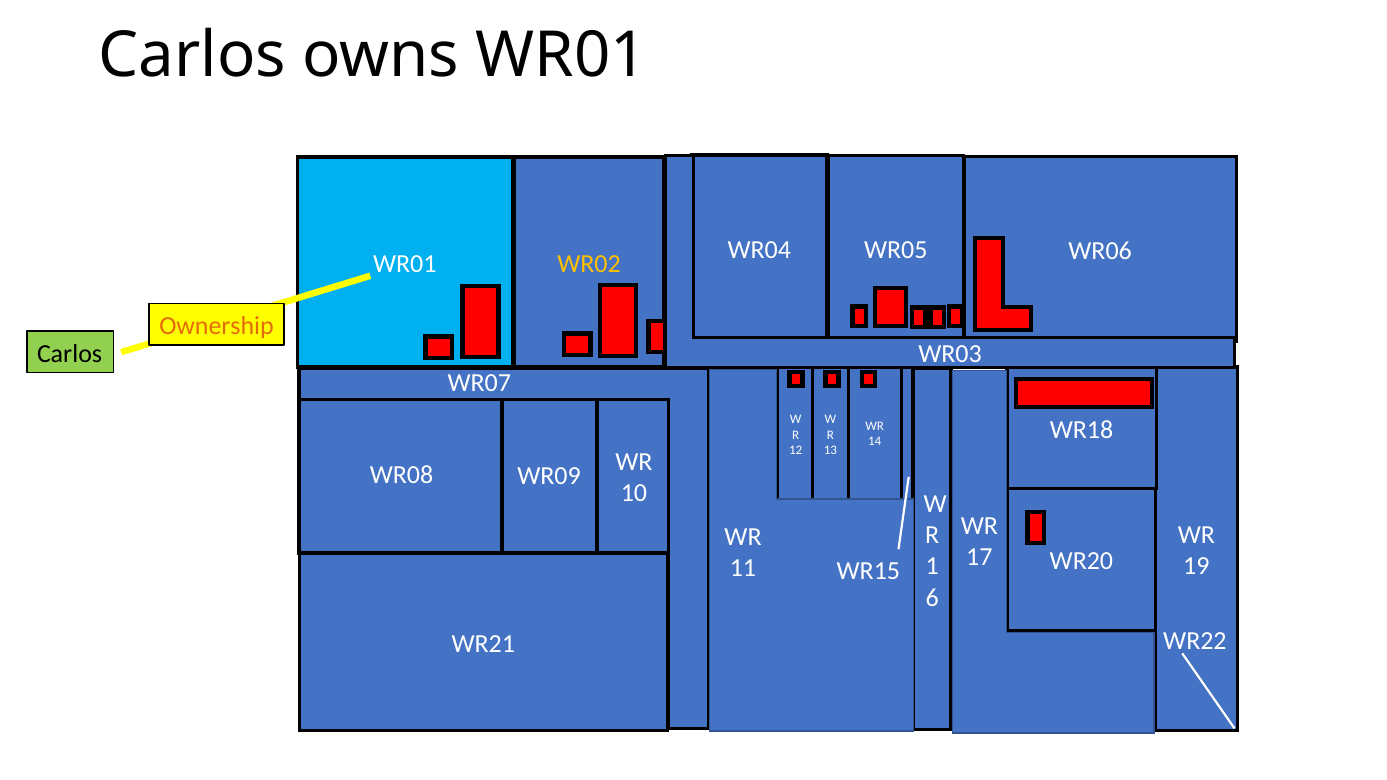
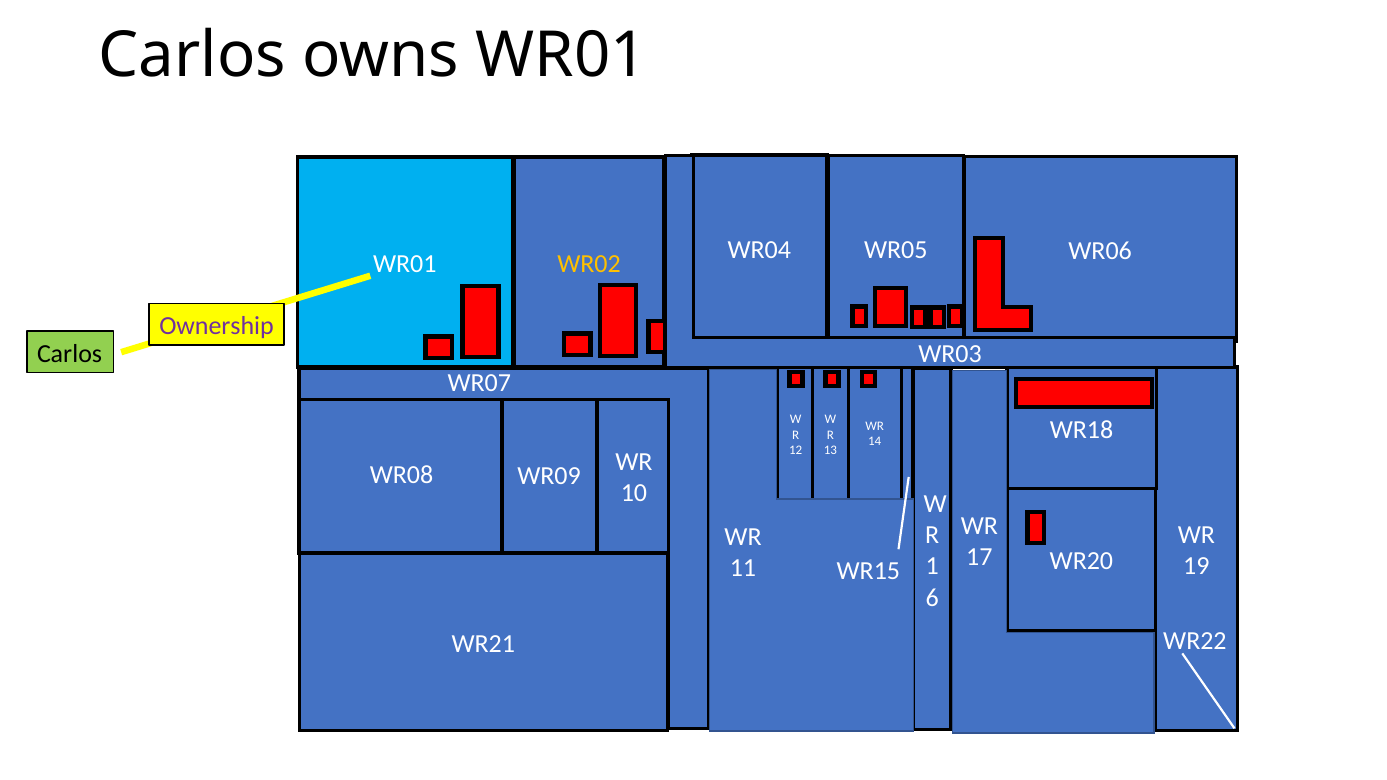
Ownership colour: orange -> purple (217, 326)
